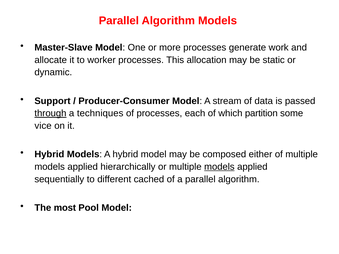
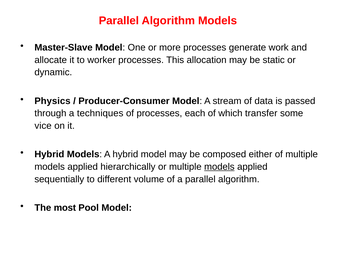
Support: Support -> Physics (52, 101)
through underline: present -> none (50, 113)
partition: partition -> transfer (261, 113)
cached: cached -> volume (149, 179)
